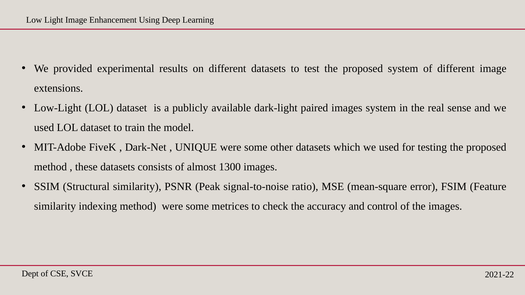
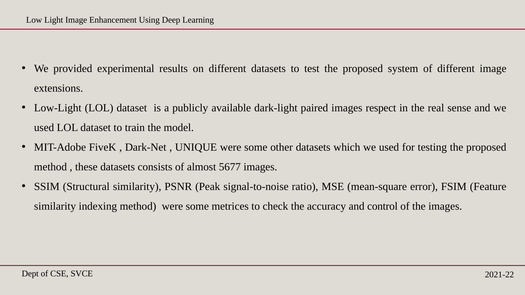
images system: system -> respect (381, 108)
1300: 1300 -> 5677 (230, 167)
